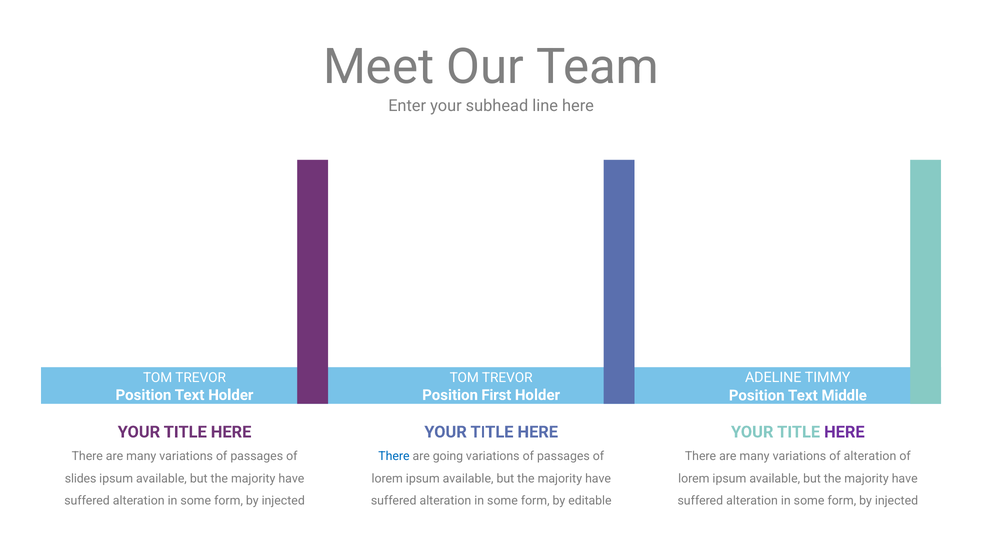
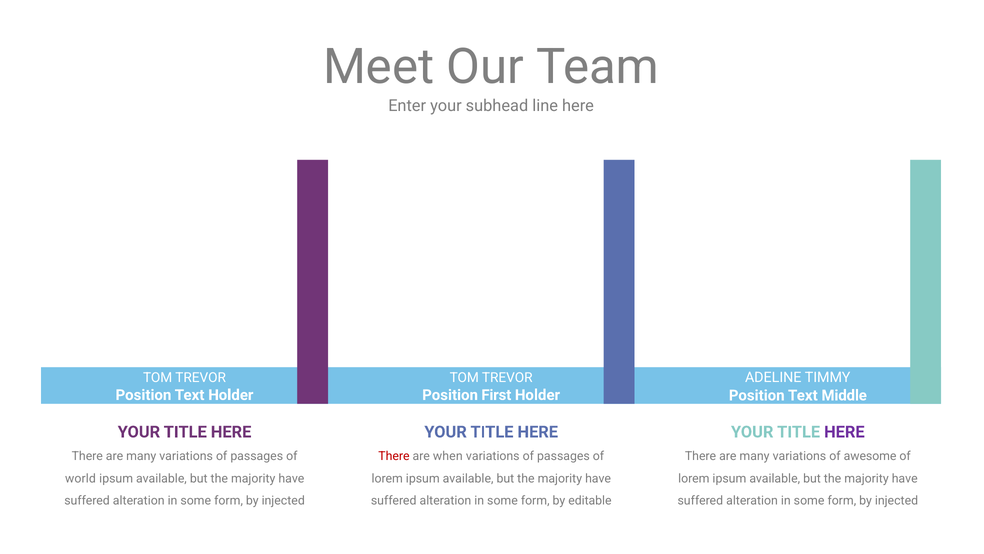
There colour: blue -> red (394, 456)
going: going -> when (448, 456)
of alteration: alteration -> awesome (870, 456)
slides: slides -> world (80, 478)
